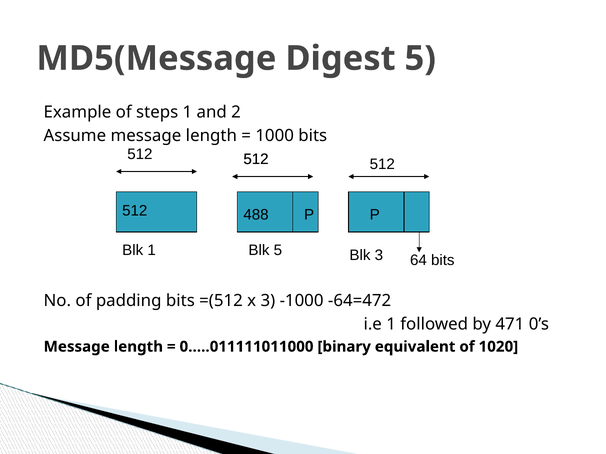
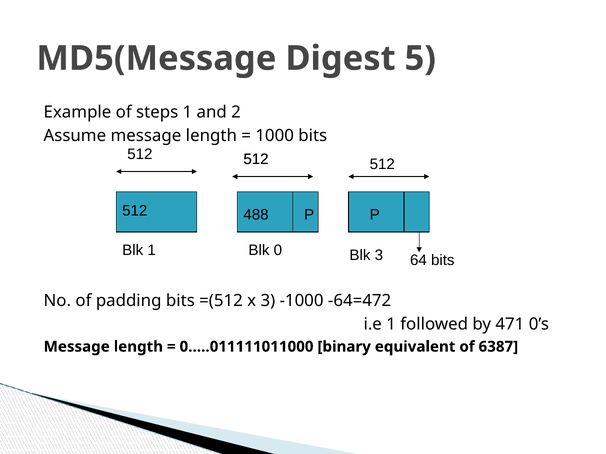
Blk 5: 5 -> 0 (278, 250)
1020: 1020 -> 6387 (498, 347)
